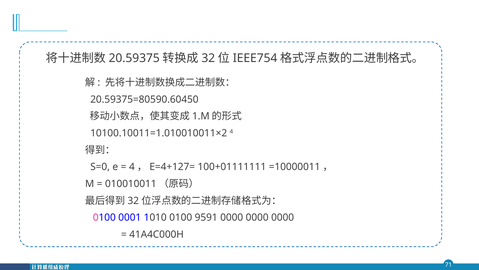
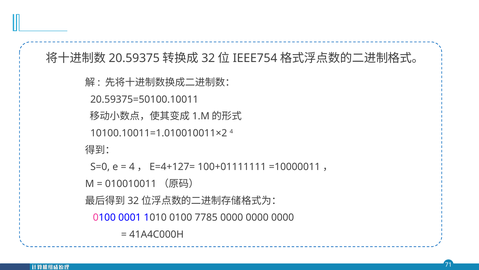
20.59375=80590.60450: 20.59375=80590.60450 -> 20.59375=50100.10011 (144, 99)
9591: 9591 -> 7785 (206, 217)
